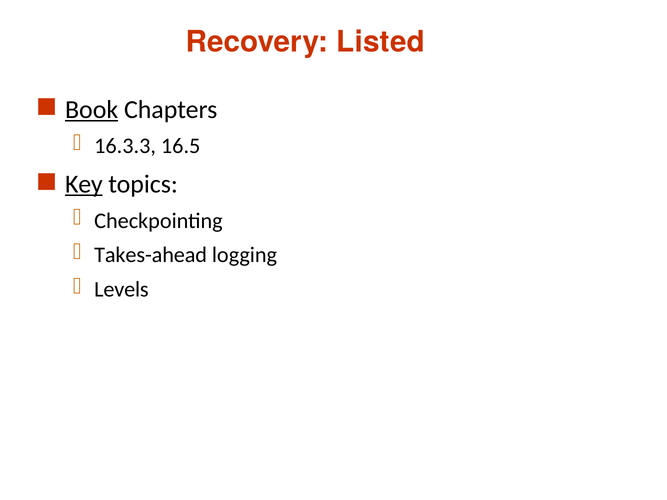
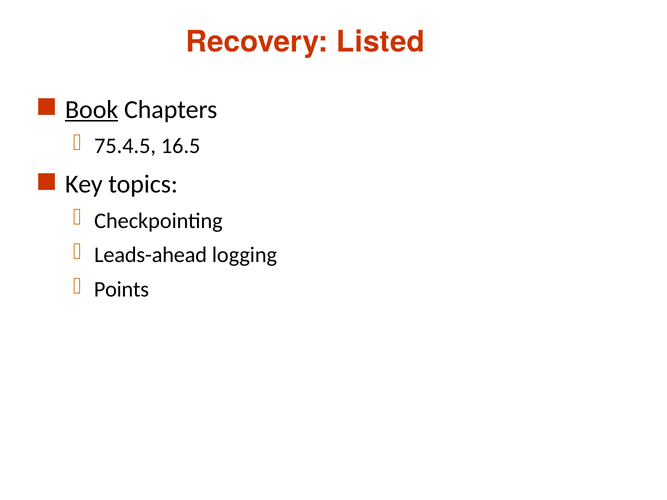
16.3.3: 16.3.3 -> 75.4.5 (125, 146)
Key underline: present -> none (84, 184)
Takes-ahead: Takes-ahead -> Leads-ahead (151, 255)
Levels: Levels -> Points (121, 290)
